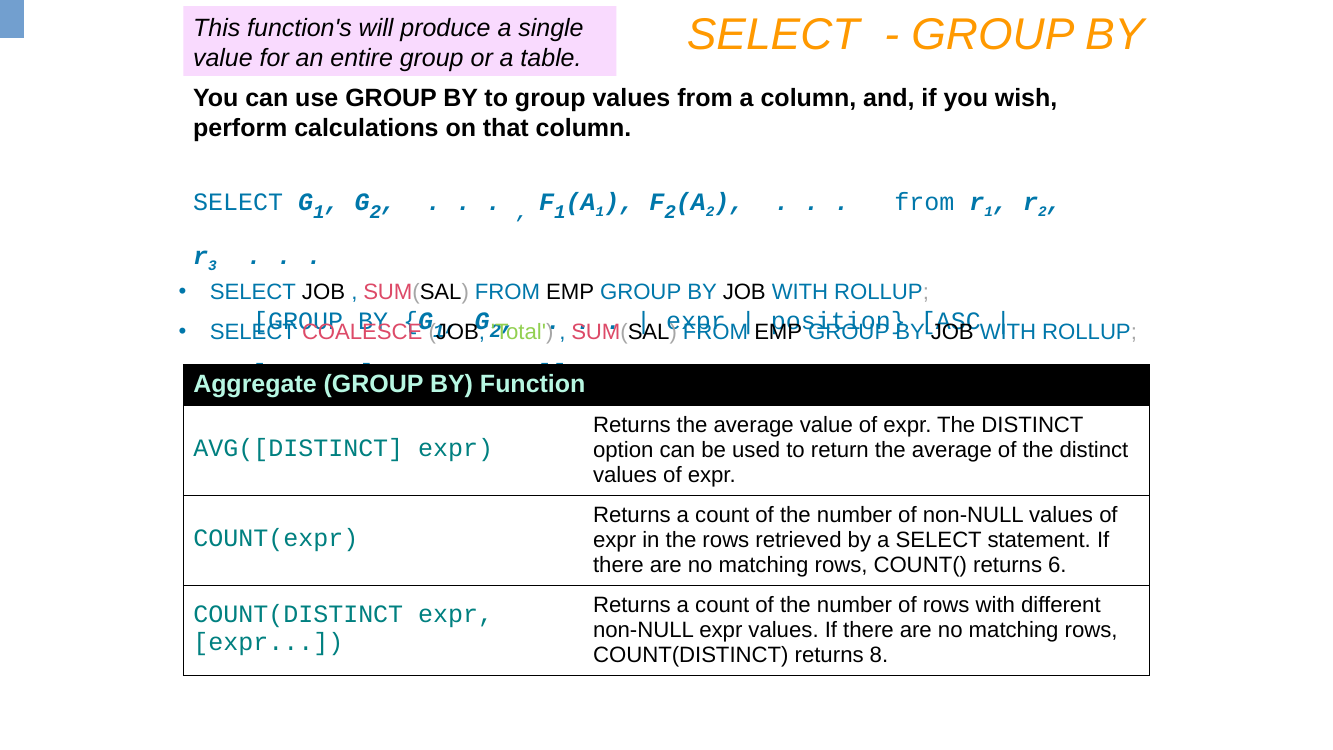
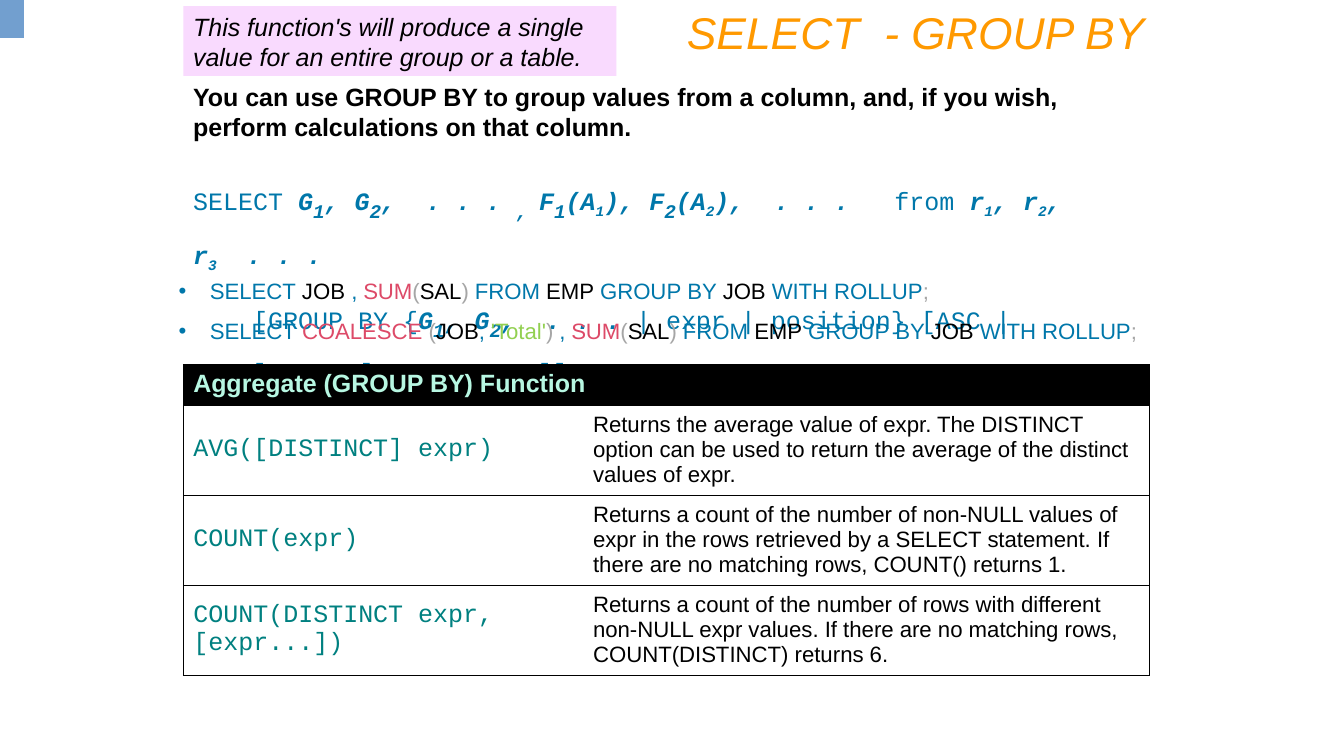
returns 6: 6 -> 1 (1057, 565)
8: 8 -> 6 (879, 655)
